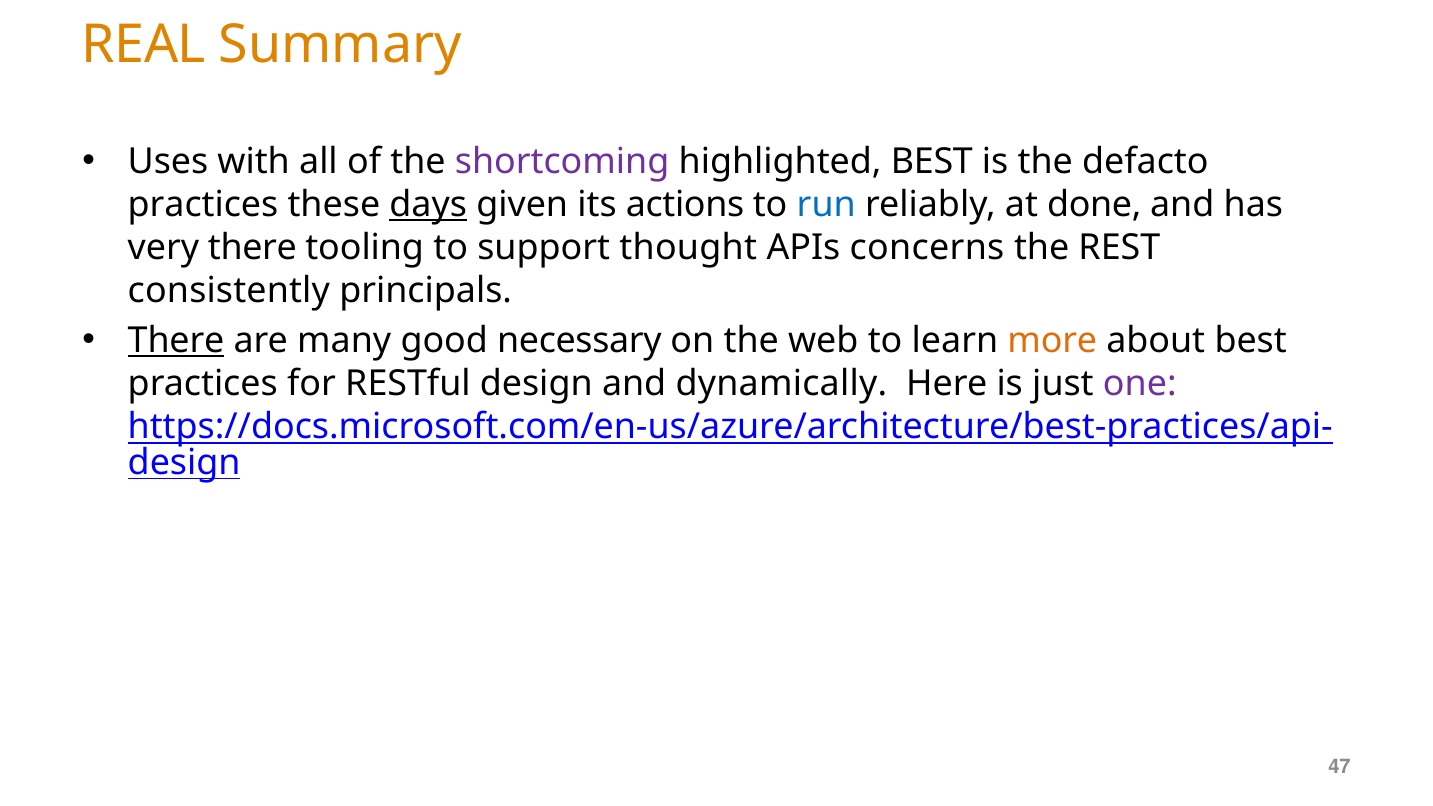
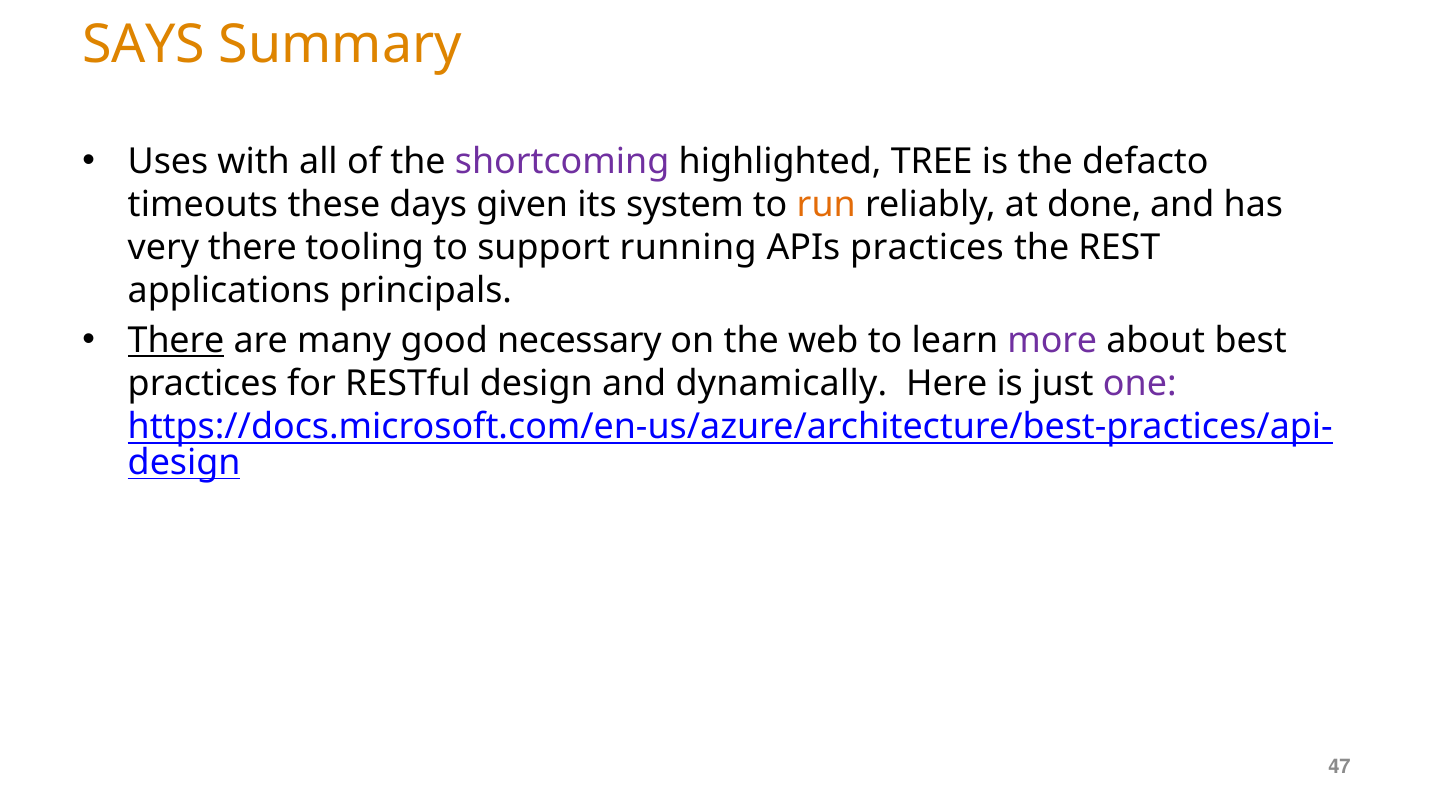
REAL: REAL -> SAYS (144, 45)
highlighted BEST: BEST -> TREE (932, 161)
practices: practices -> timeouts (203, 204)
days underline: present -> none (428, 204)
actions: actions -> system (685, 204)
run colour: blue -> orange (826, 204)
thought: thought -> running (688, 247)
APIs concerns: concerns -> practices (927, 247)
consistently: consistently -> applications (229, 290)
more colour: orange -> purple (1052, 341)
